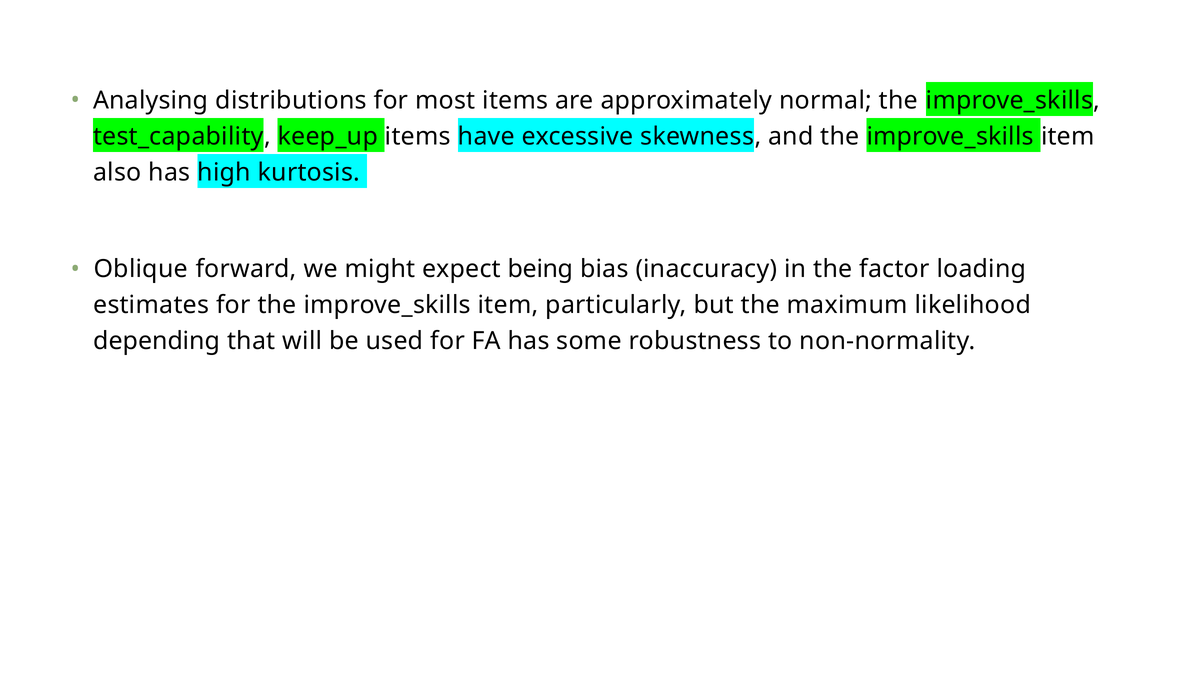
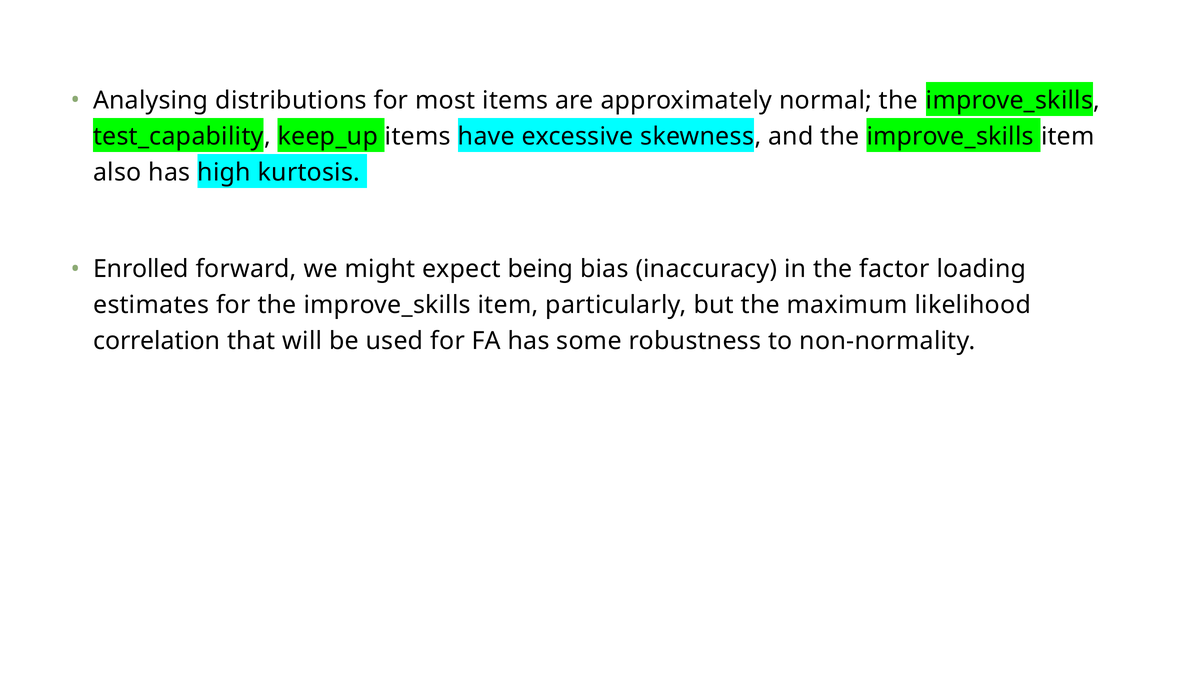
Oblique: Oblique -> Enrolled (141, 269)
depending: depending -> correlation (157, 341)
